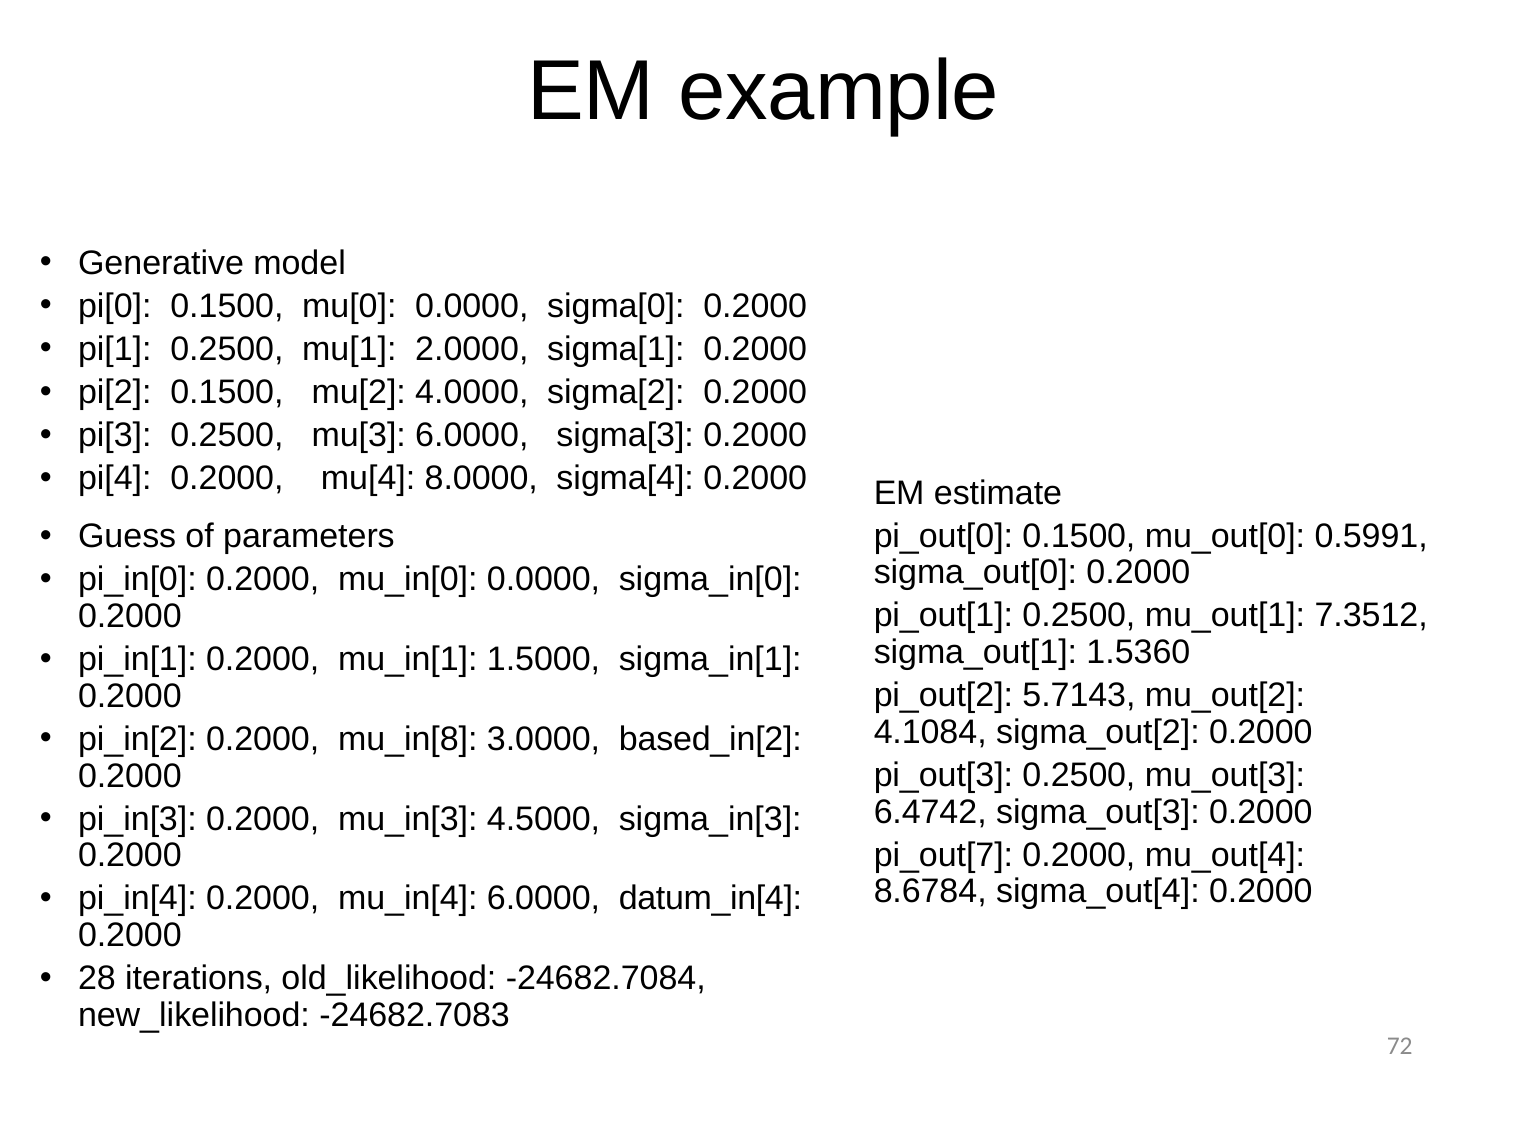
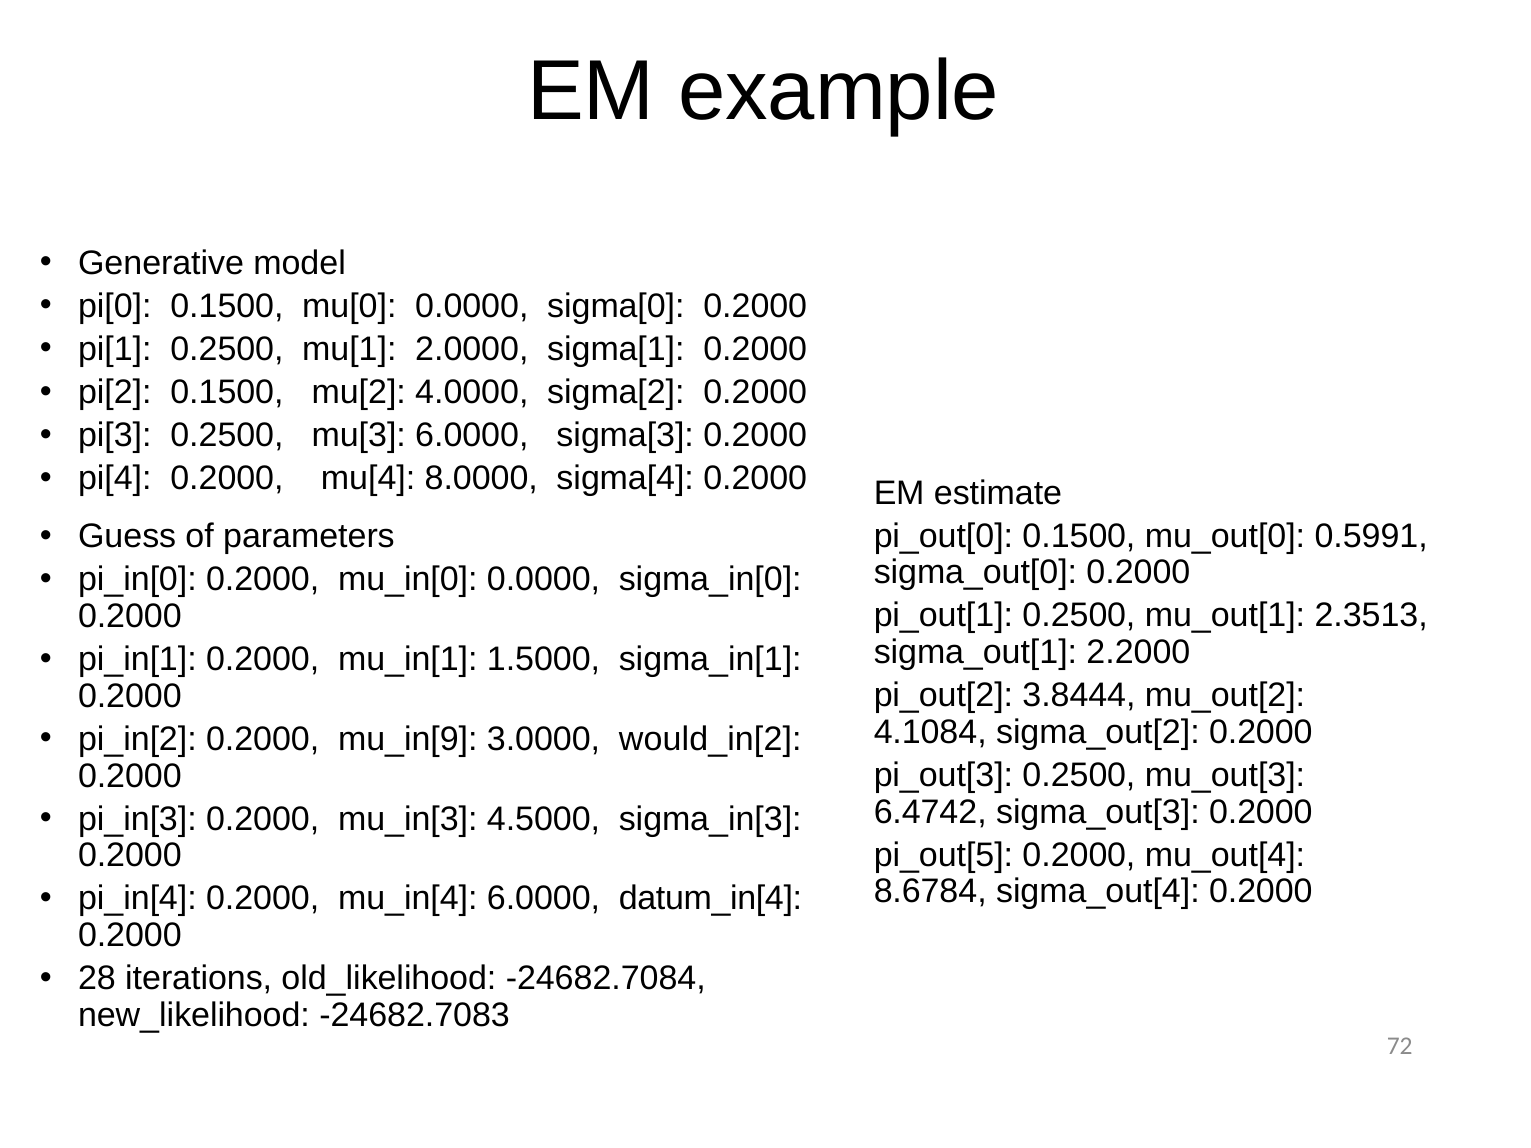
7.3512: 7.3512 -> 2.3513 (1371, 616)
1.5360: 1.5360 -> 2.2000 (1138, 653)
5.7143: 5.7143 -> 3.8444 (1079, 696)
mu_in[8: mu_in[8 -> mu_in[9 (408, 739)
based_in[2: based_in[2 -> would_in[2 (710, 739)
pi_out[7: pi_out[7 -> pi_out[5 (943, 855)
